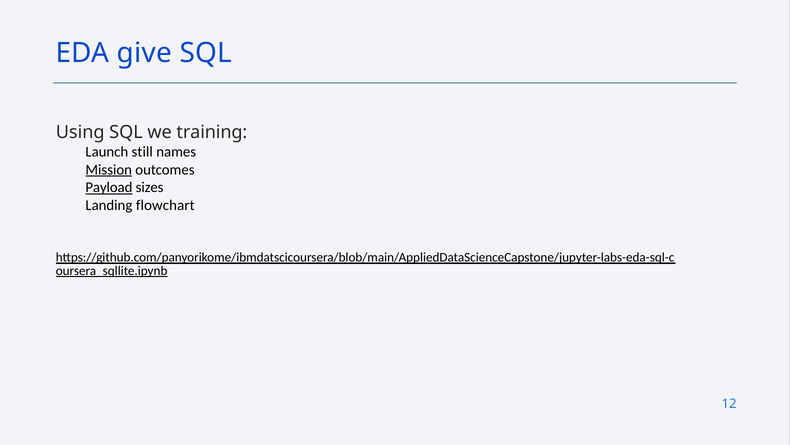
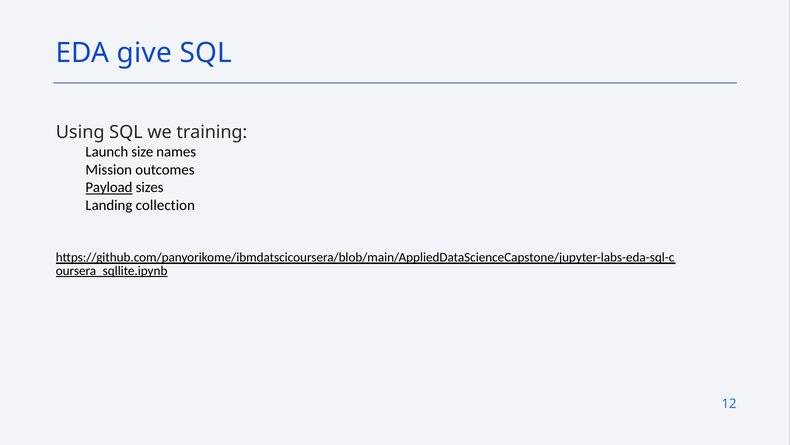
still: still -> size (142, 152)
Mission underline: present -> none (109, 169)
flowchart: flowchart -> collection (165, 205)
